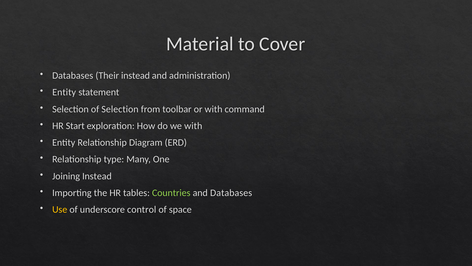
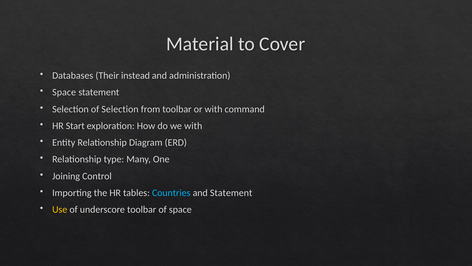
Entity: Entity -> Space (64, 92)
Joining Instead: Instead -> Control (97, 176)
Countries colour: light green -> light blue (171, 192)
and Databases: Databases -> Statement (231, 192)
underscore control: control -> toolbar (142, 209)
